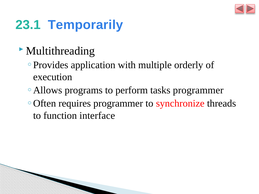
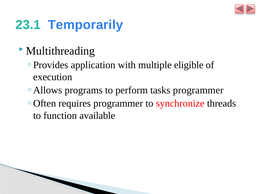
orderly: orderly -> eligible (189, 65)
interface: interface -> available (97, 116)
